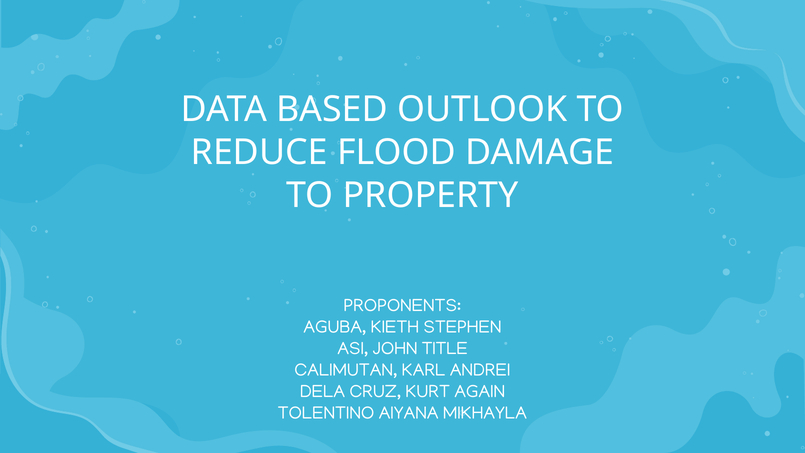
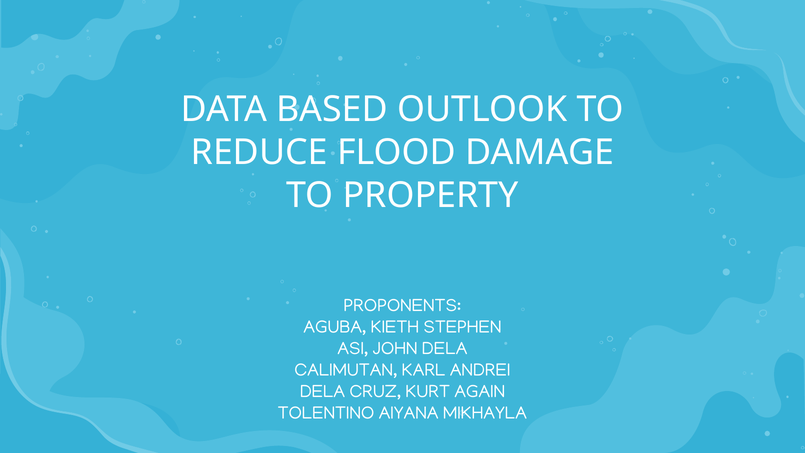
JOHN TITLE: TITLE -> DELA (445, 348)
